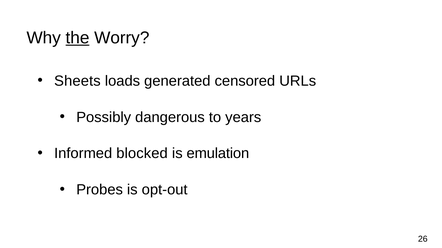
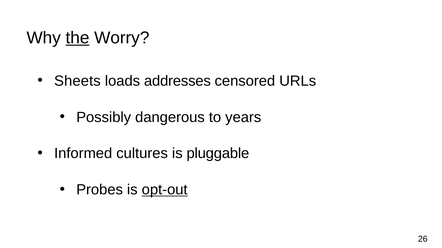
generated: generated -> addresses (177, 81)
blocked: blocked -> cultures (142, 154)
emulation: emulation -> pluggable (218, 154)
opt-out underline: none -> present (165, 190)
